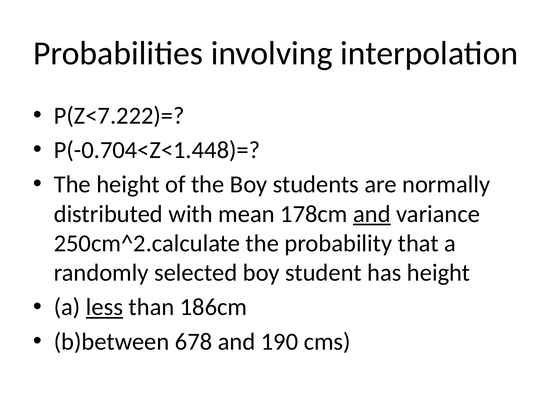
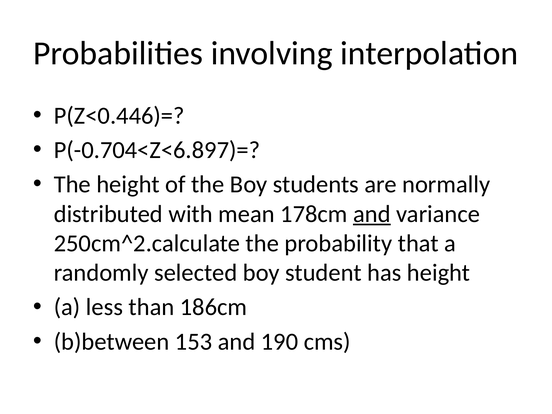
P(Z<7.222)=: P(Z<7.222)= -> P(Z<0.446)= (119, 116)
P(-0.704<Z<1.448)=: P(-0.704<Z<1.448)= -> P(-0.704<Z<6.897)= (157, 150)
less underline: present -> none (104, 307)
678: 678 -> 153 (194, 342)
